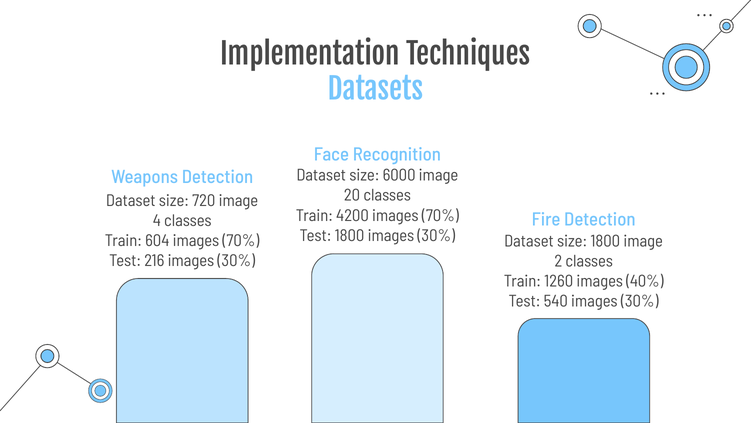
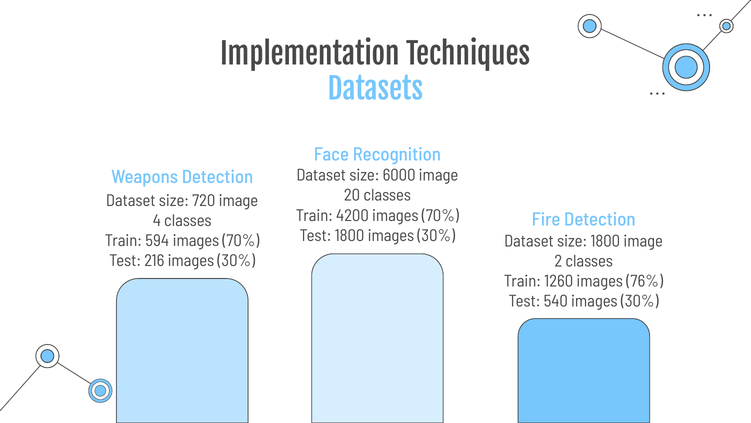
604: 604 -> 594 (157, 240)
40%: 40% -> 76% (645, 281)
